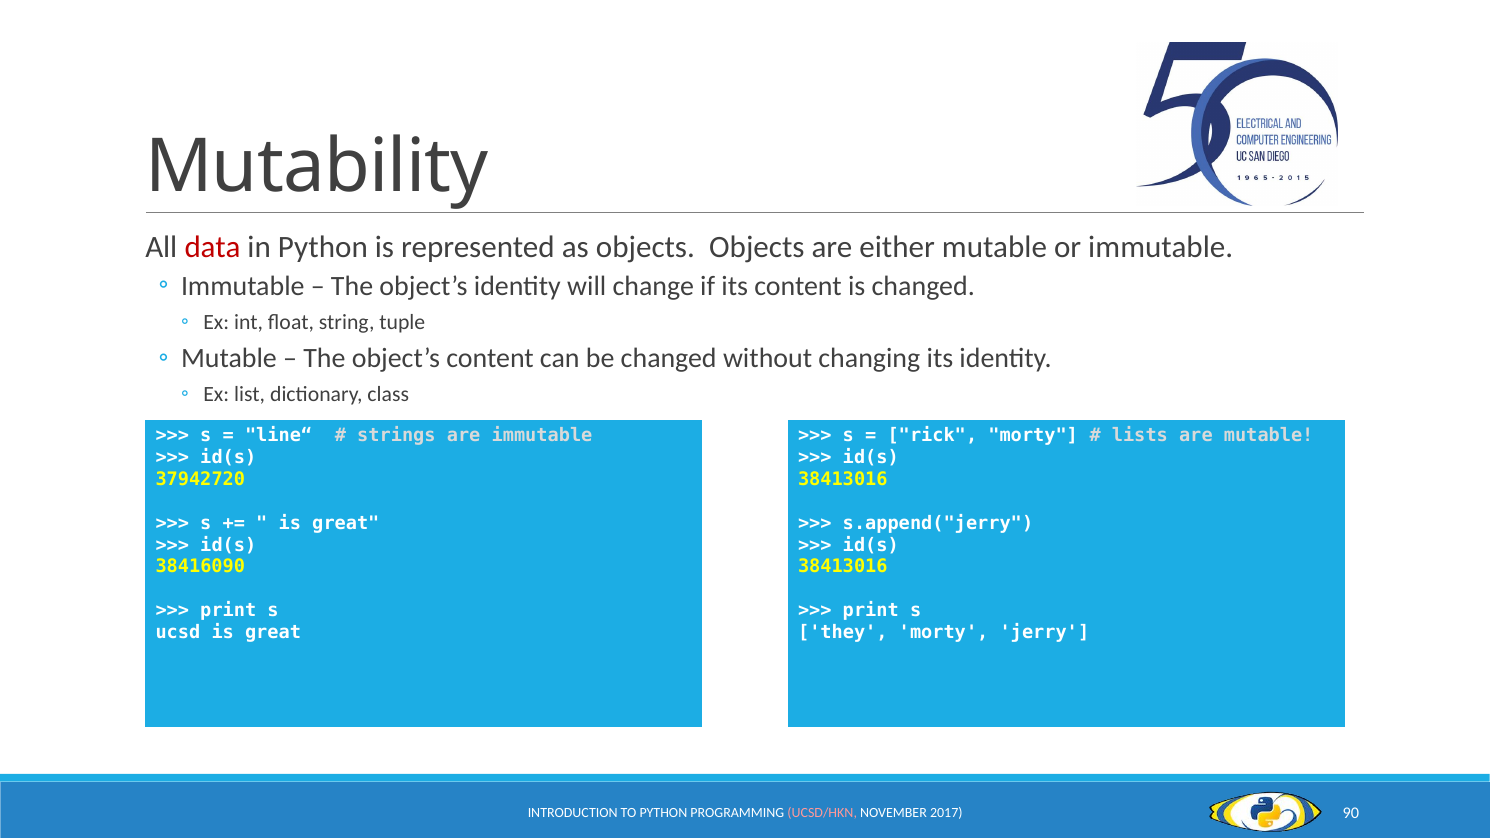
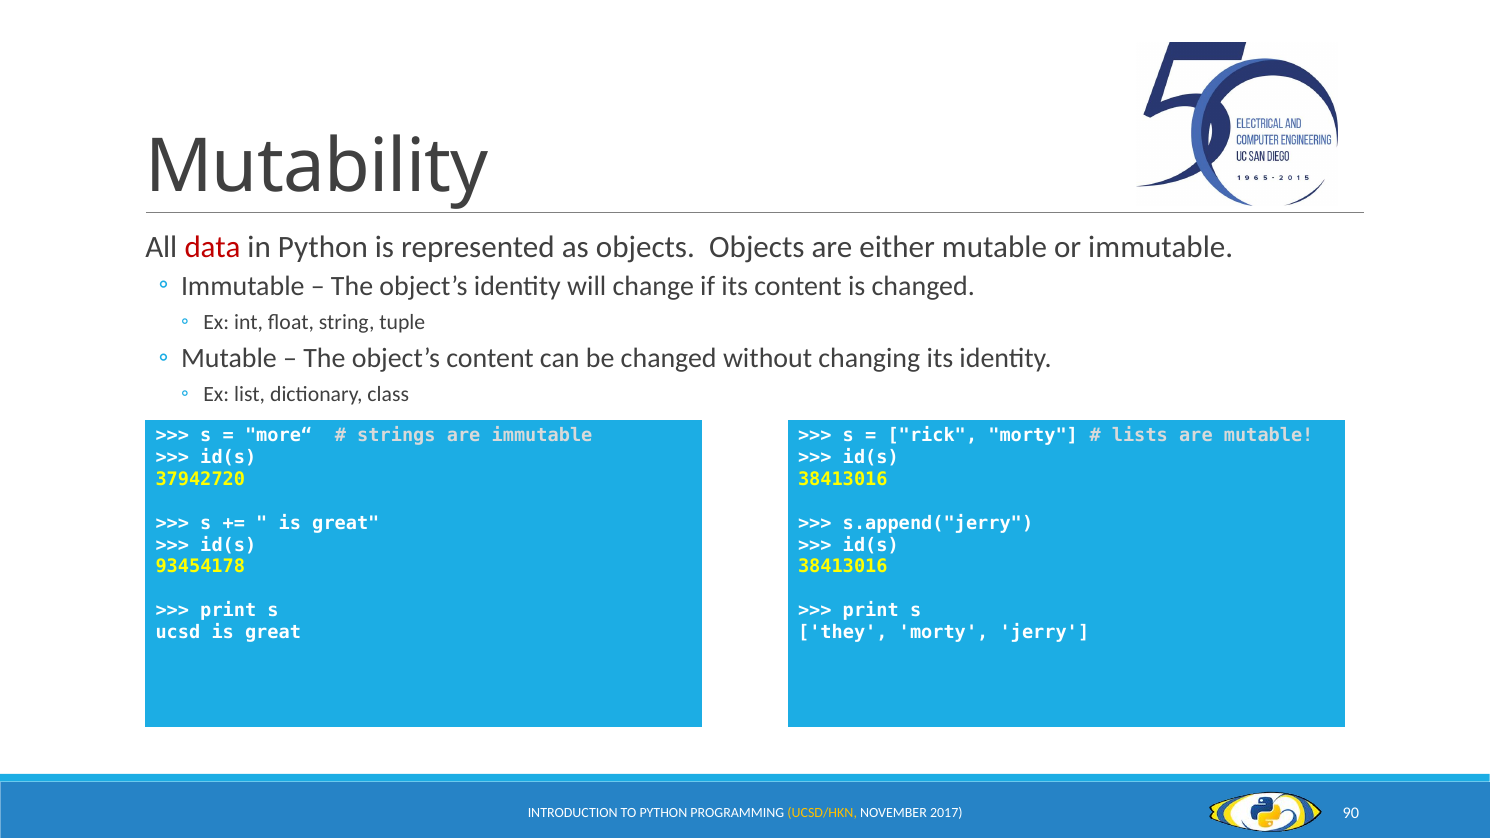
line“: line“ -> more“ (279, 436)
38416090: 38416090 -> 93454178 (200, 567)
UCSD/HKN colour: pink -> yellow (822, 813)
